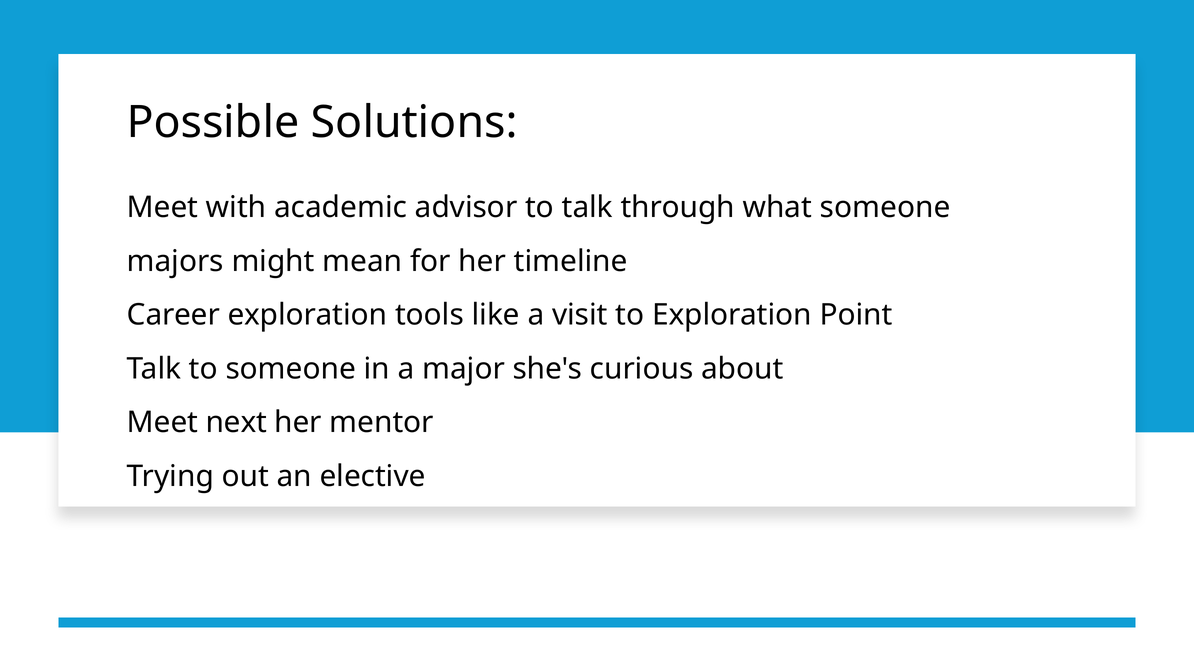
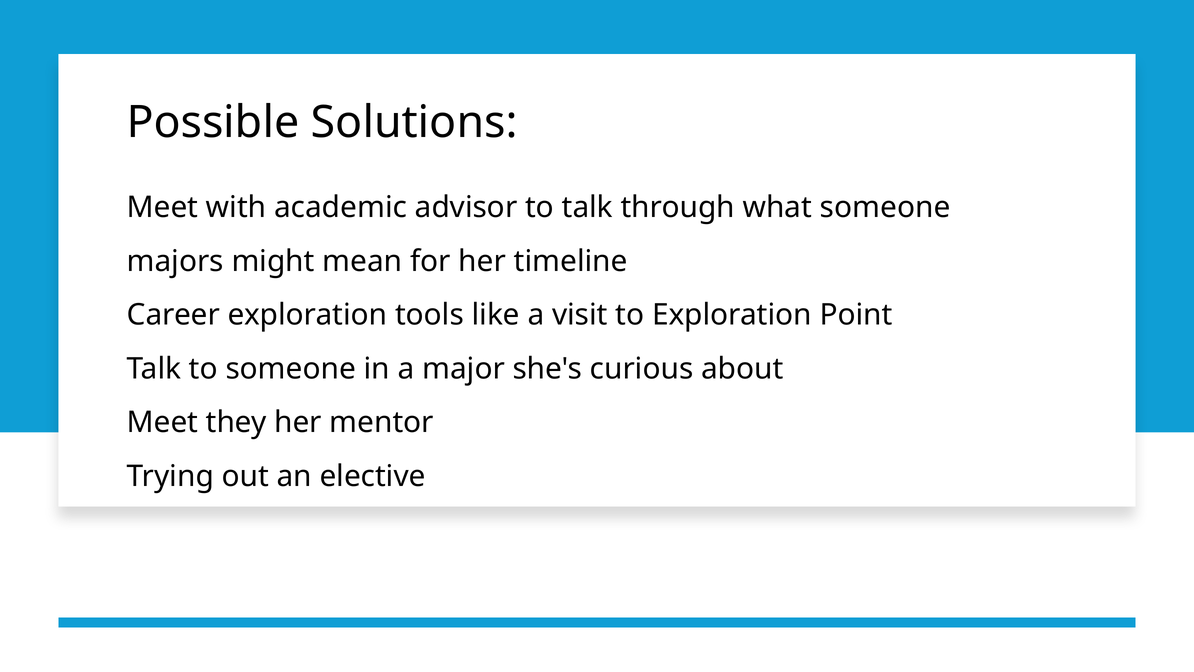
next: next -> they (236, 422)
